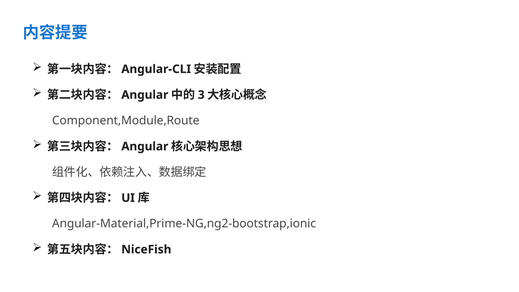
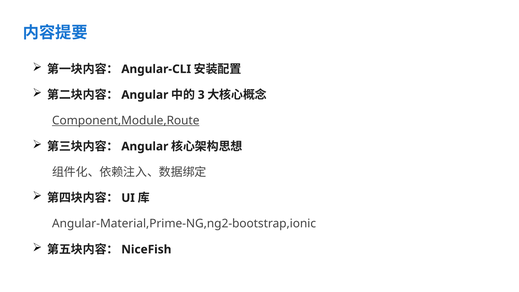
Component,Module,Route underline: none -> present (126, 121)
